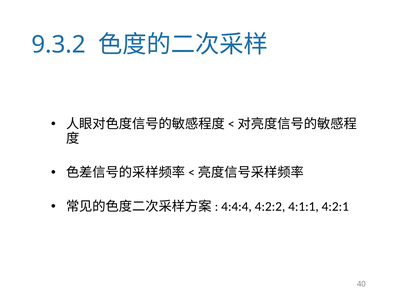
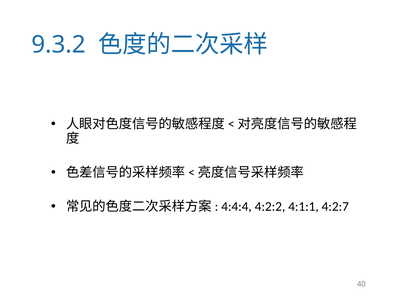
4:2:1: 4:2:1 -> 4:2:7 (335, 206)
